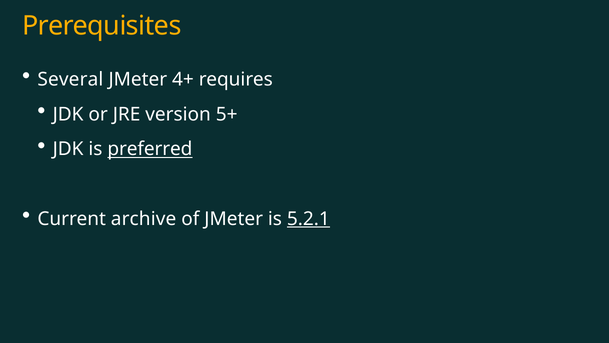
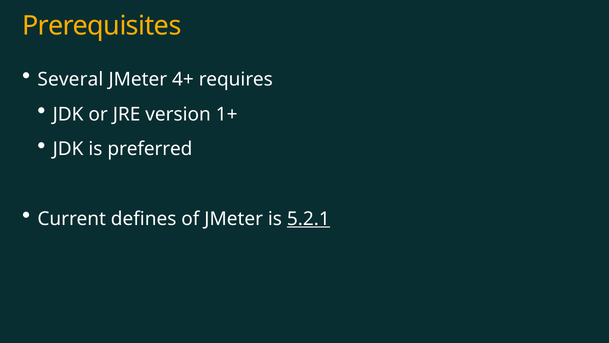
5+: 5+ -> 1+ (227, 114)
preferred underline: present -> none (150, 149)
archive: archive -> defines (144, 219)
